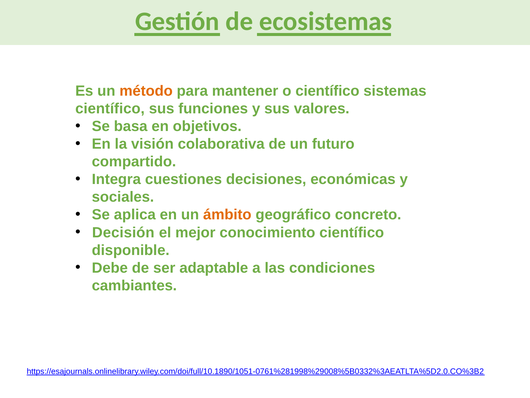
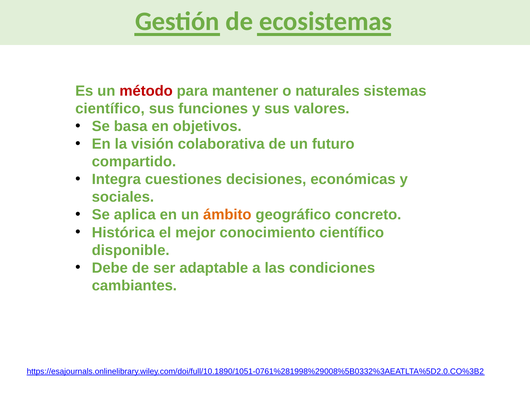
método colour: orange -> red (146, 91)
o científico: científico -> naturales (327, 91)
Decisión: Decisión -> Histórica (123, 232)
